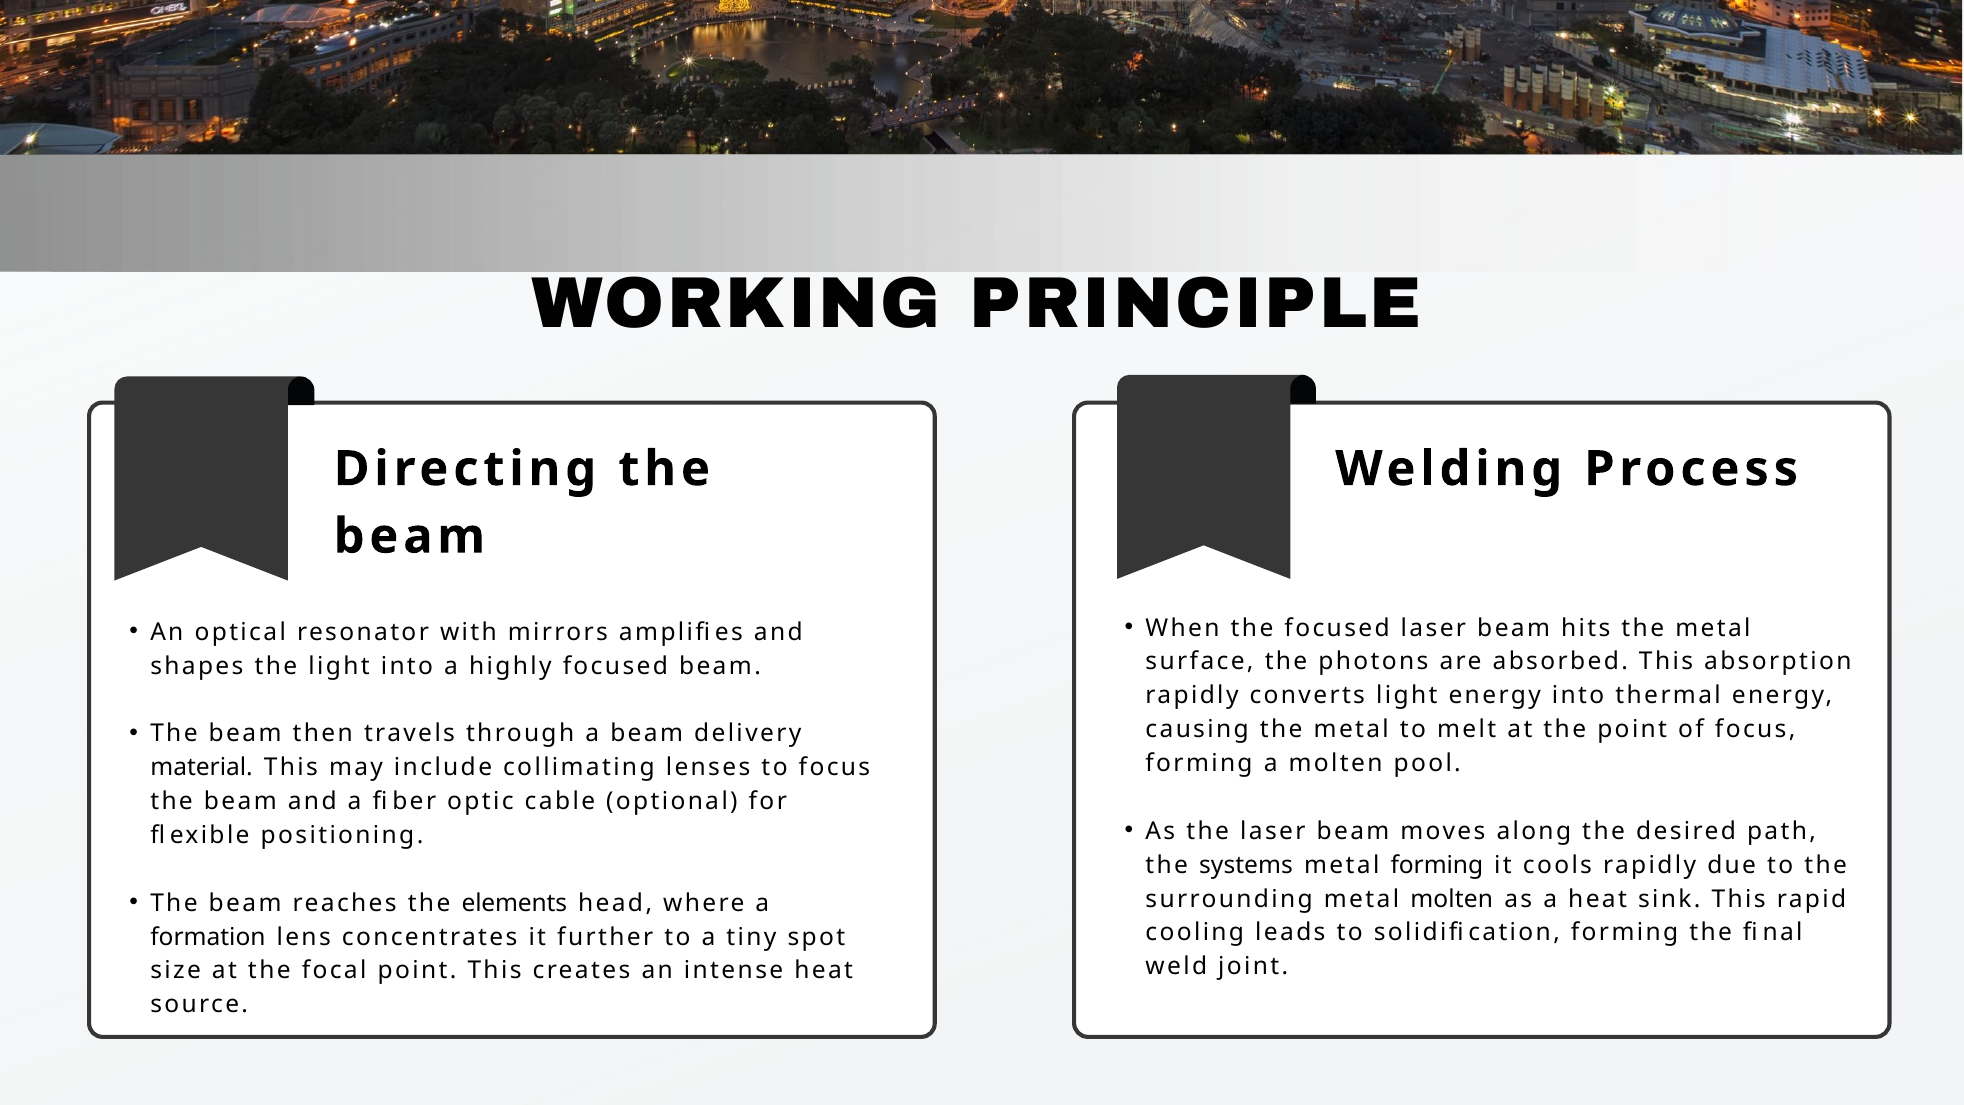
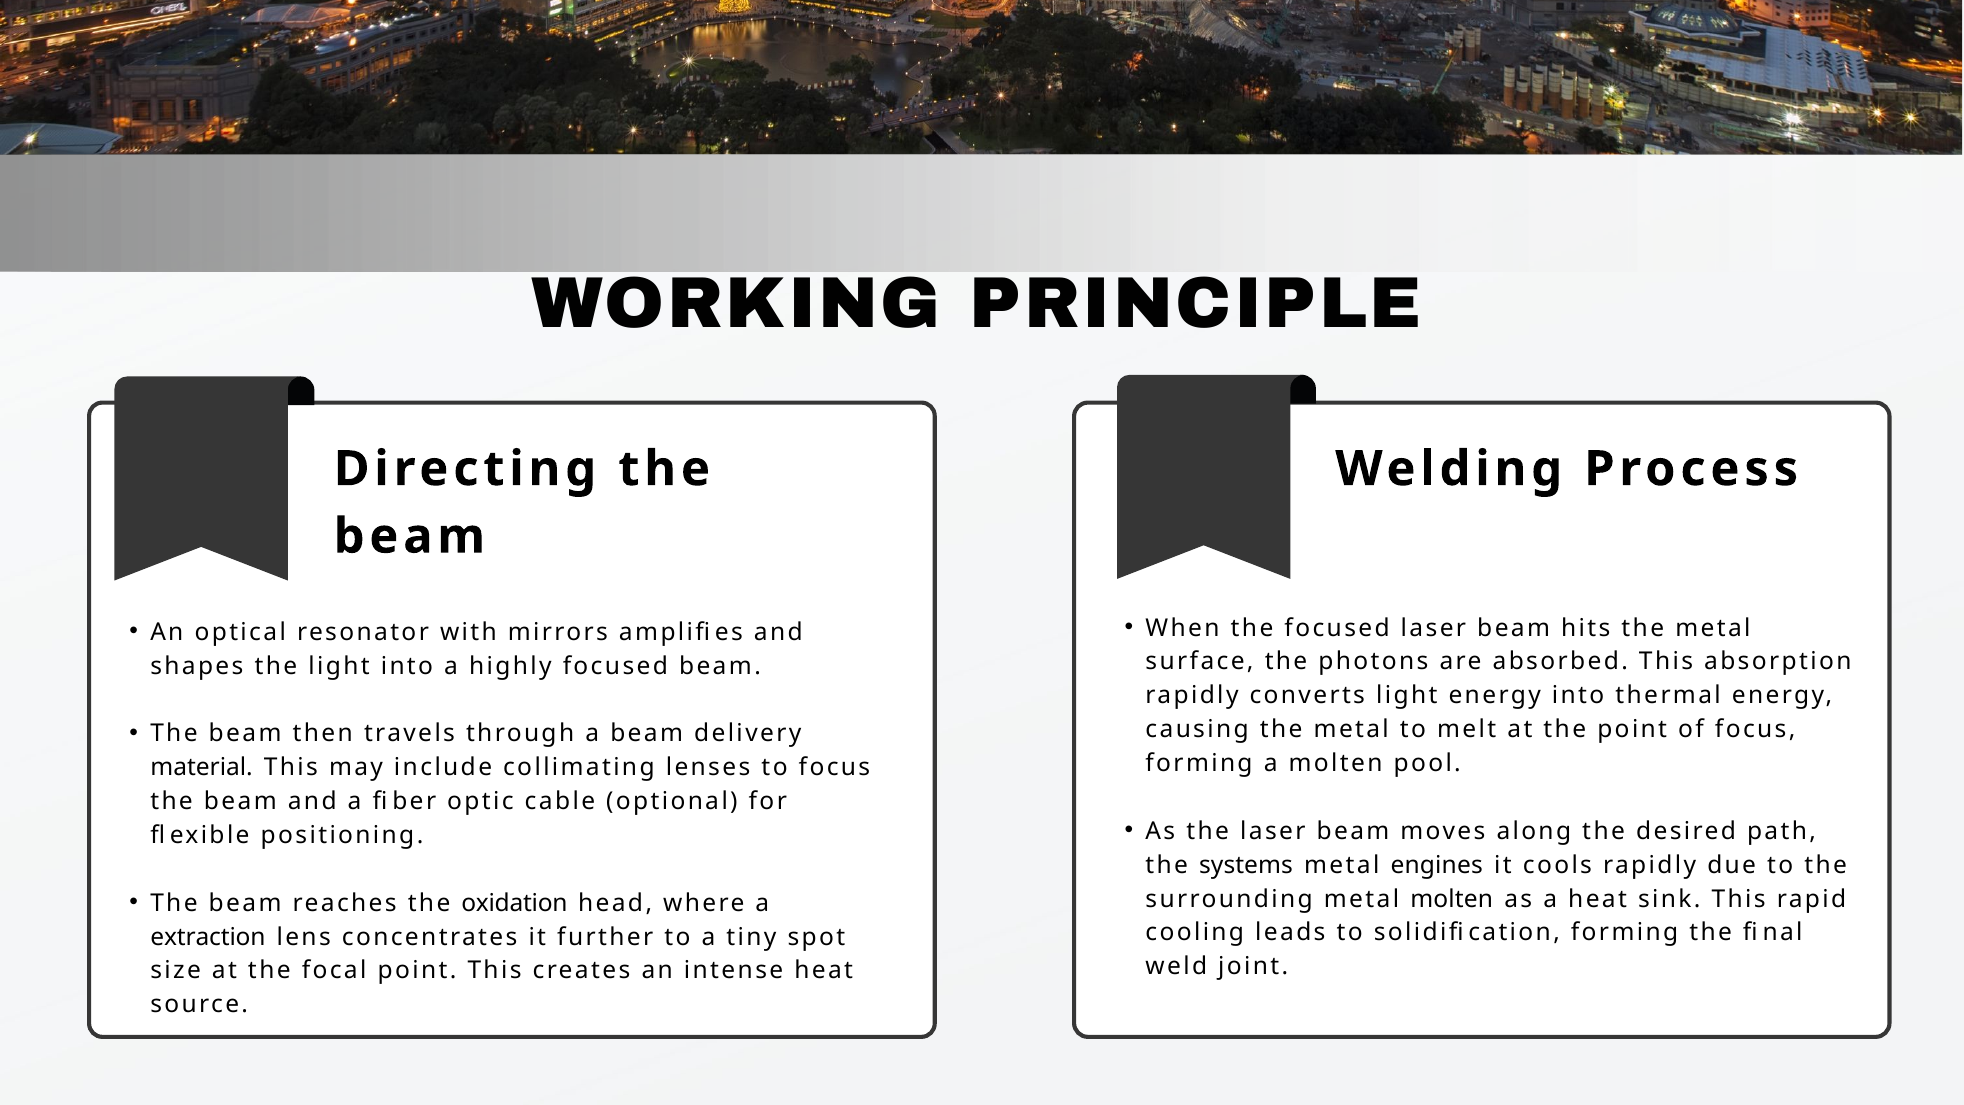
metal forming: forming -> engines (1437, 865)
elements: elements -> oxidation (514, 903)
formation: formation -> extraction (208, 937)
